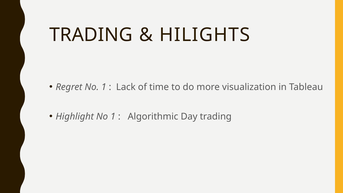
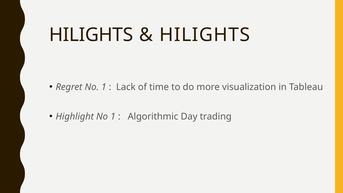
TRADING: TRADING -> HILIGHTS (91, 35)
